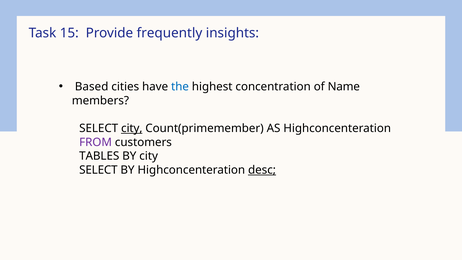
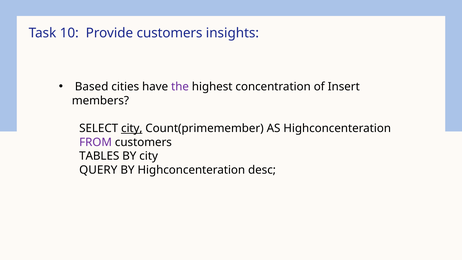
15: 15 -> 10 (69, 33)
Provide frequently: frequently -> customers (170, 33)
the colour: blue -> purple (180, 87)
Name: Name -> Insert (344, 87)
SELECT: SELECT -> QUERY (98, 170)
desc underline: present -> none (262, 170)
